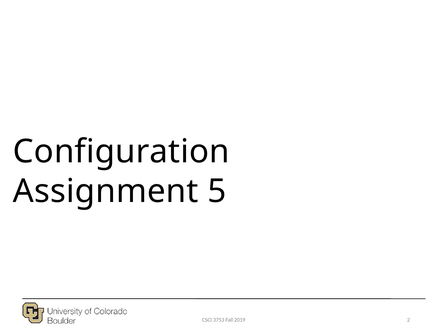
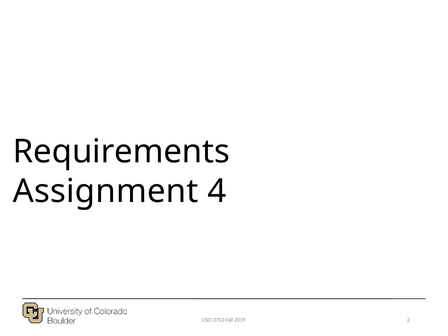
Configuration: Configuration -> Requirements (121, 152)
5: 5 -> 4 (217, 191)
